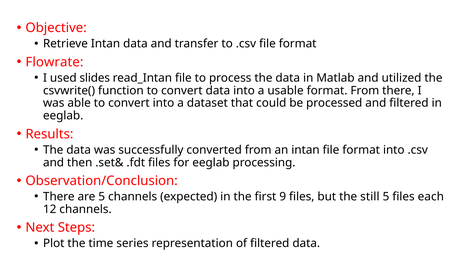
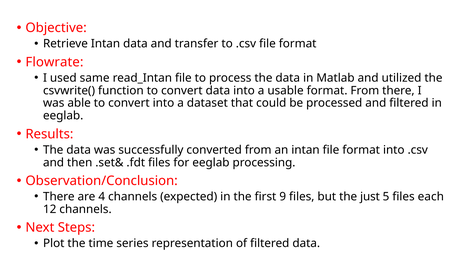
slides: slides -> same (95, 78)
are 5: 5 -> 4 (102, 197)
still: still -> just (370, 197)
